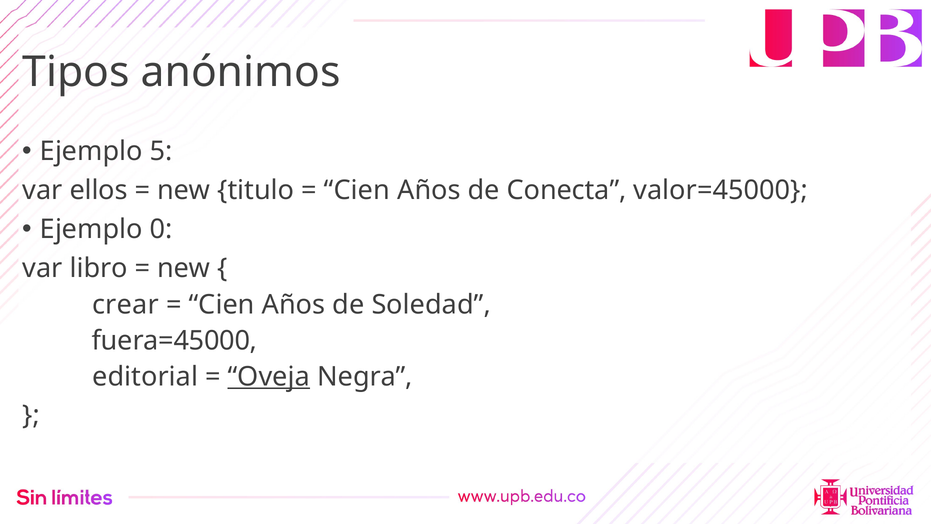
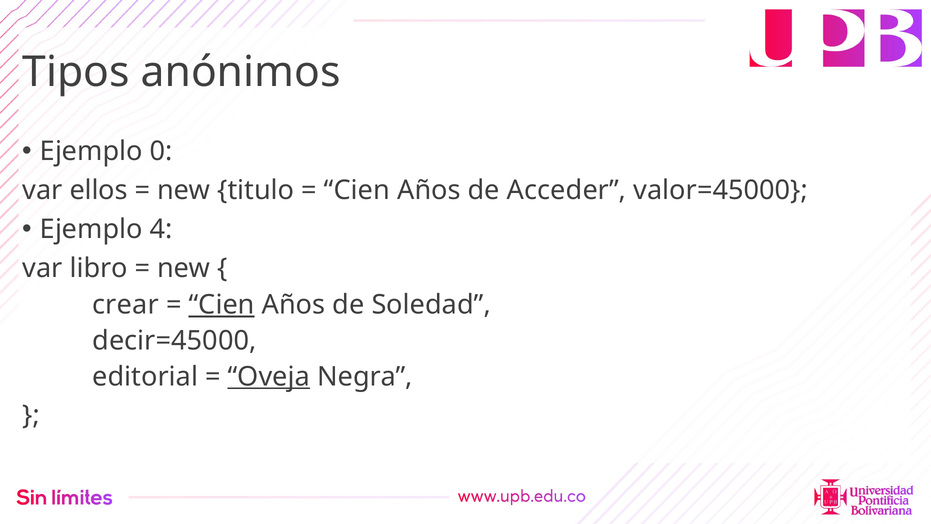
5: 5 -> 0 (161, 151)
Conecta: Conecta -> Acceder (567, 190)
0: 0 -> 4 (161, 229)
Cien underline: none -> present (222, 305)
fuera=45000: fuera=45000 -> decir=45000 (174, 341)
